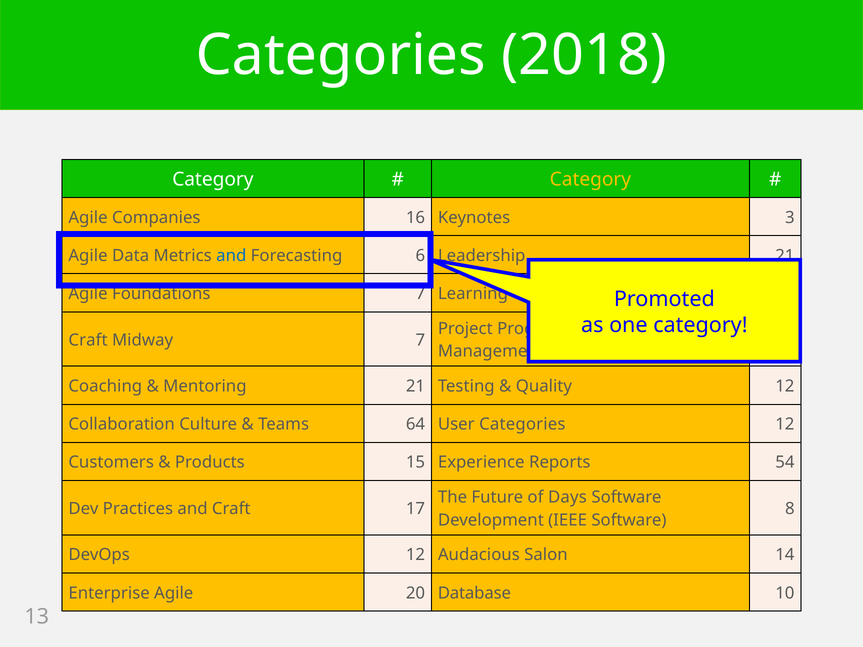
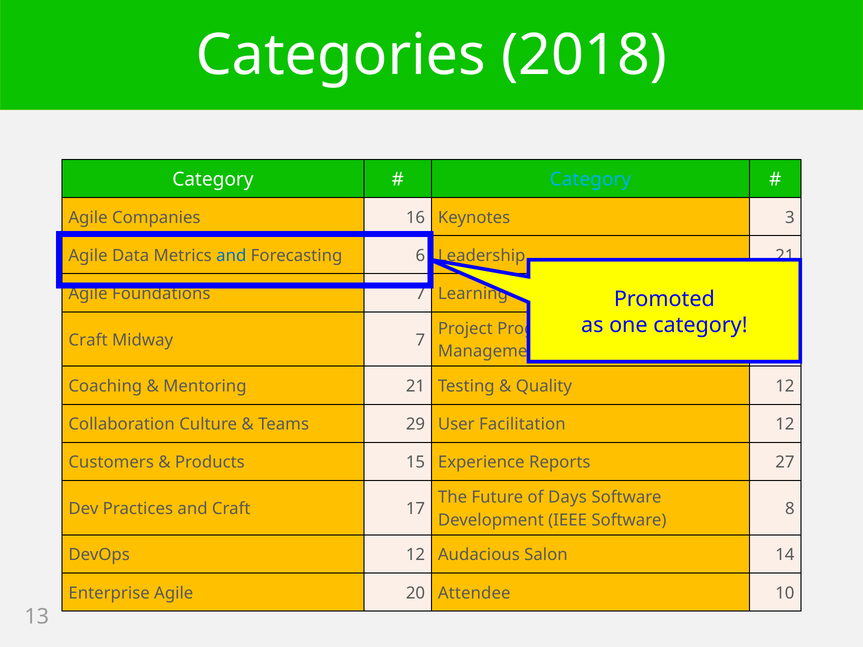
Category colour: yellow -> light blue (590, 180)
64: 64 -> 29 (415, 424)
User Categories: Categories -> Facilitation (522, 424)
54: 54 -> 27 (785, 463)
Database: Database -> Attendee (474, 593)
